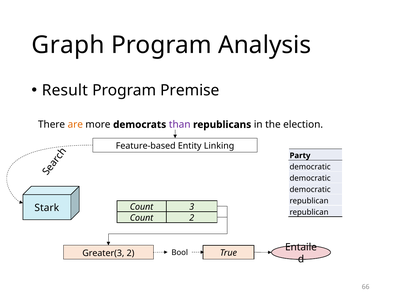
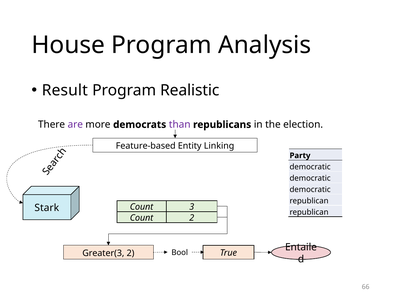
Graph: Graph -> House (68, 45)
Premise: Premise -> Realistic (190, 90)
are colour: orange -> purple (75, 125)
